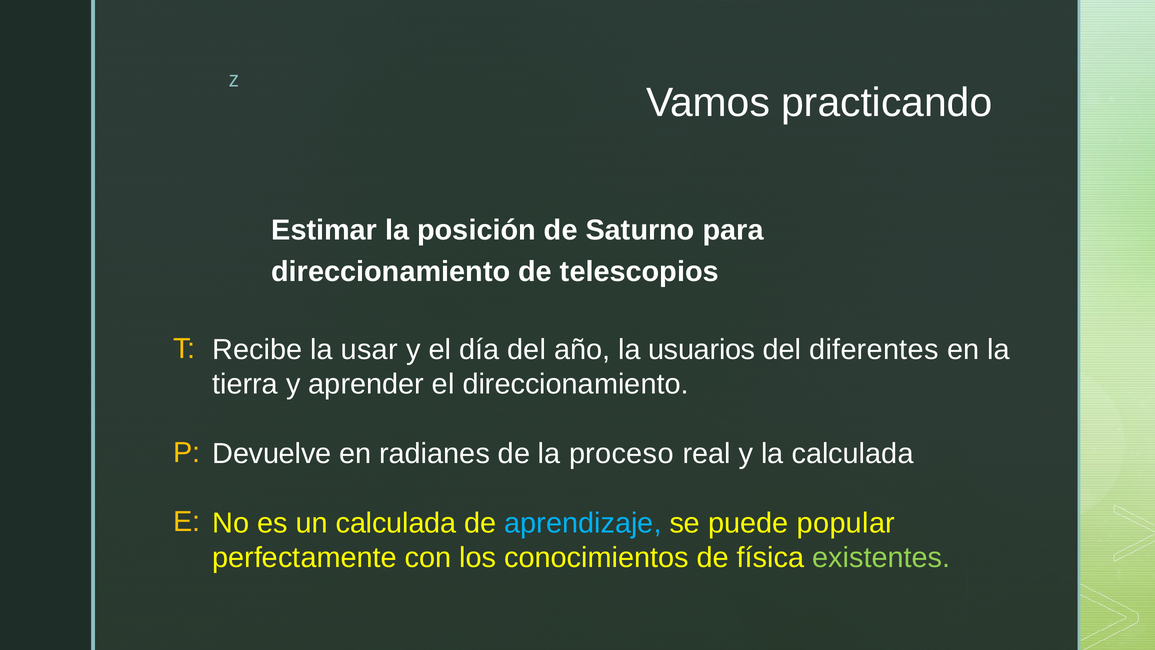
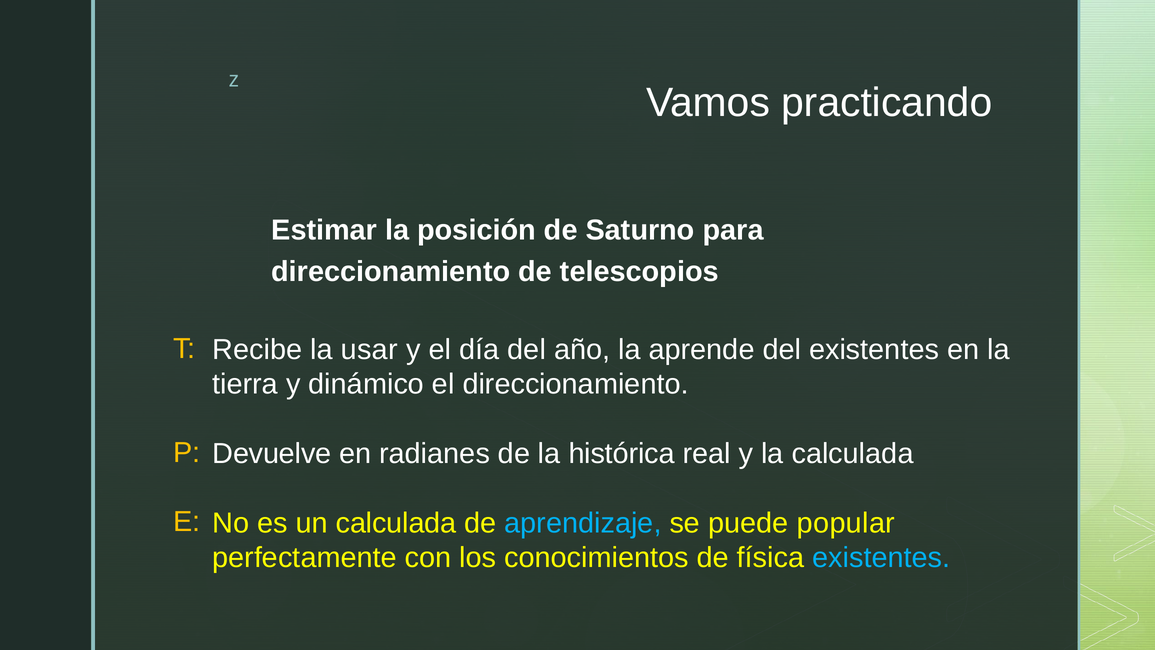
usuarios: usuarios -> aprende (702, 350)
del diferentes: diferentes -> existentes (874, 350)
aprender: aprender -> dinámico (366, 384)
proceso: proceso -> histórica (622, 453)
existentes colour: light green -> light blue (881, 557)
